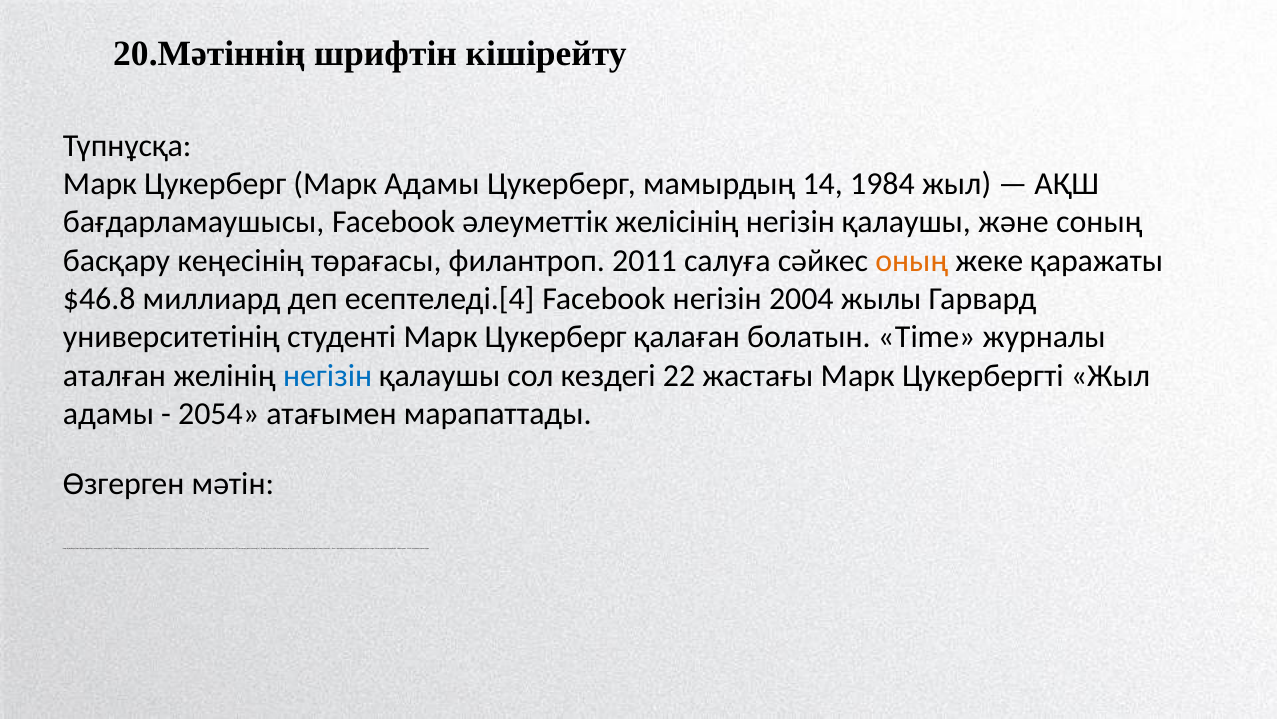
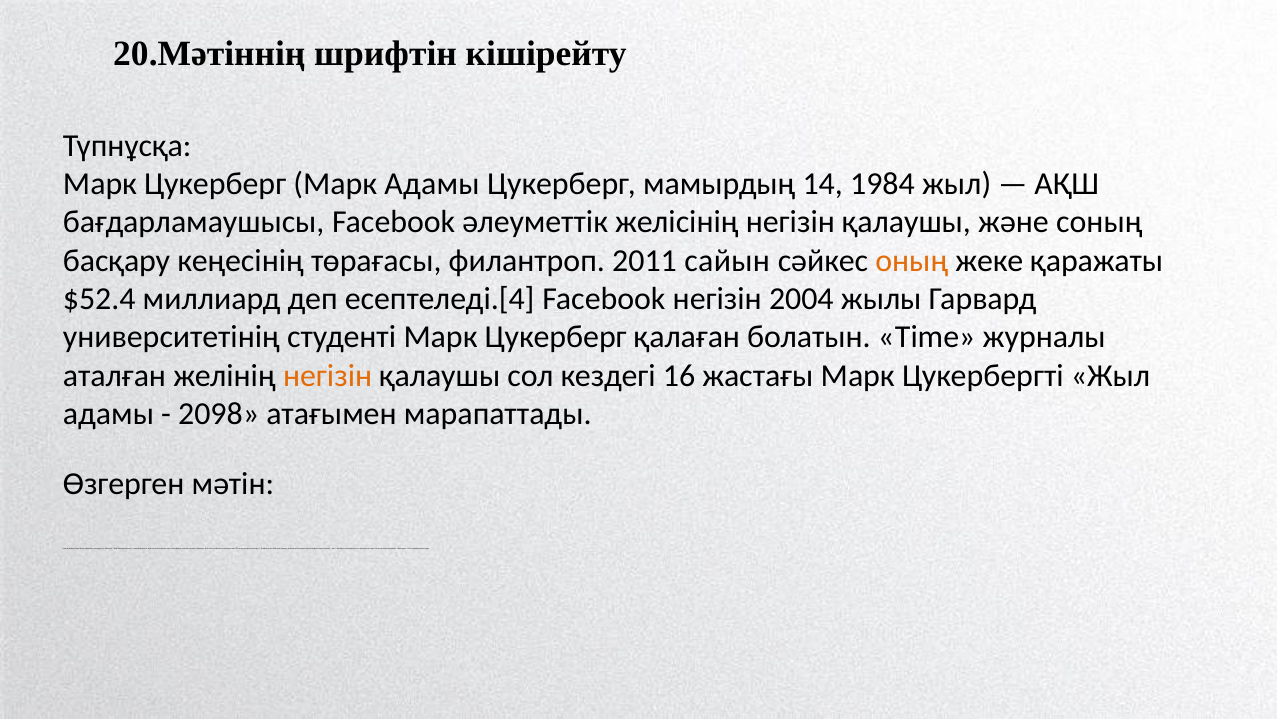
салуға: салуға -> сайын (727, 260)
$46.8: $46.8 -> $52.4 (99, 299)
негізін colour: blue -> orange (328, 375)
22: 22 -> 16 (679, 375)
2054: 2054 -> 2098 (219, 414)
